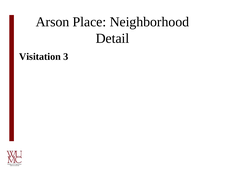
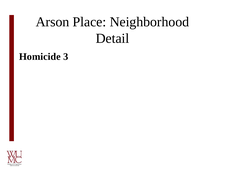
Visitation: Visitation -> Homicide (40, 57)
